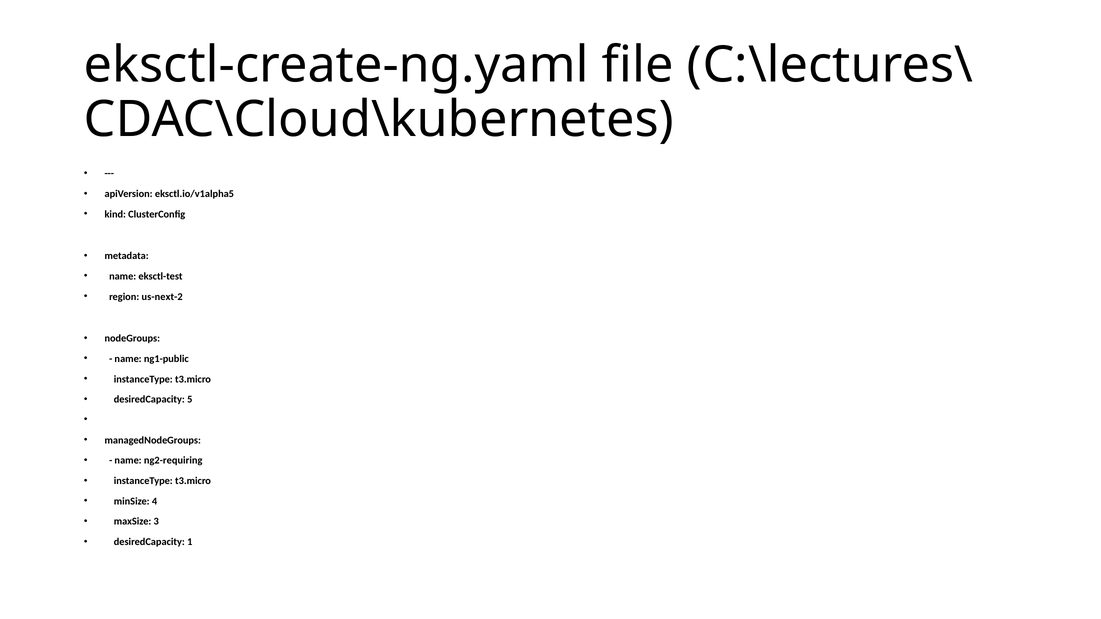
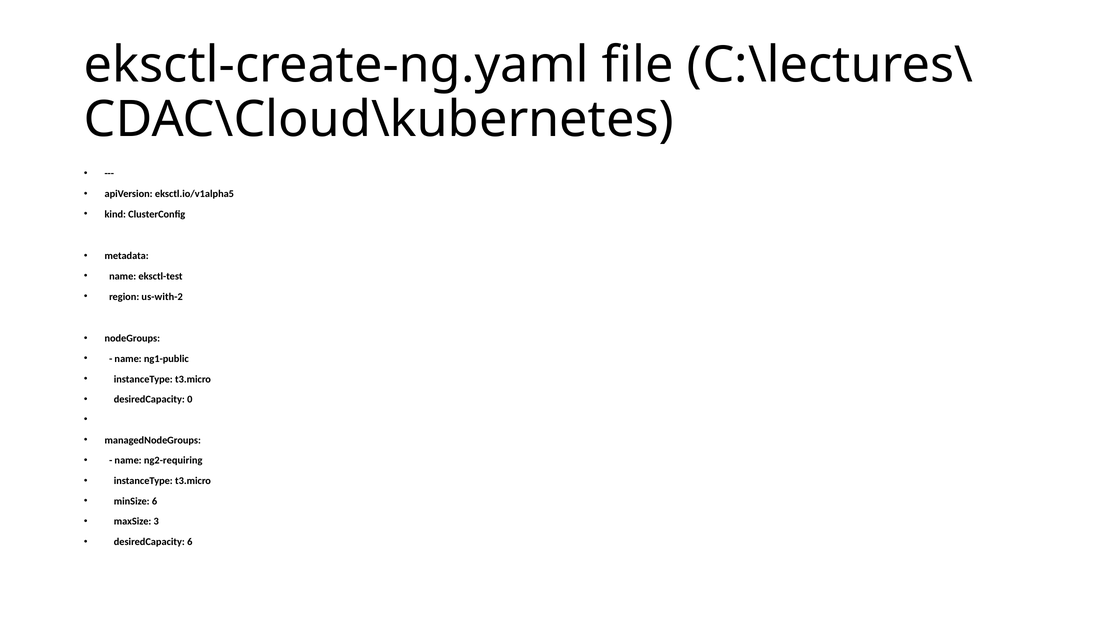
us-next-2: us-next-2 -> us-with-2 (162, 297)
5: 5 -> 0 (190, 400)
minSize 4: 4 -> 6 (155, 501)
desiredCapacity 1: 1 -> 6 (190, 542)
